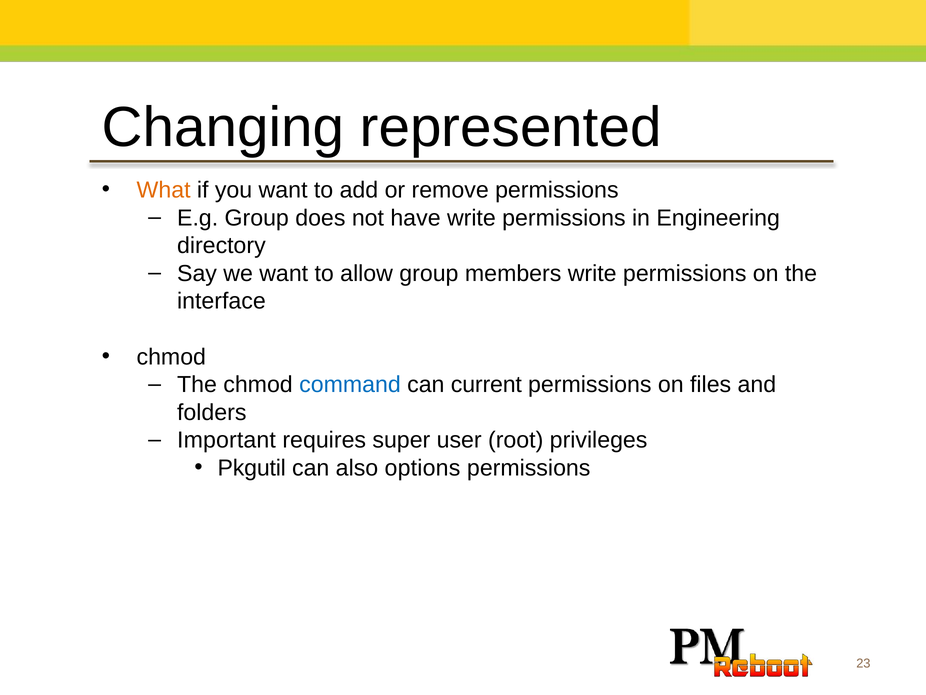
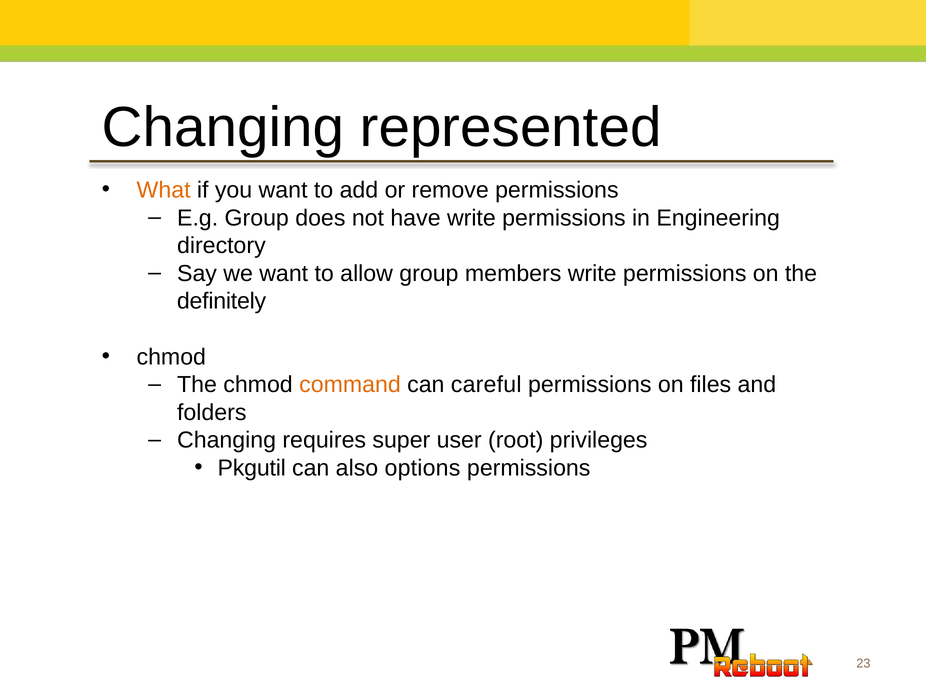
interface: interface -> definitely (222, 301)
command colour: blue -> orange (350, 384)
current: current -> careful (486, 384)
Important: Important -> Changing (227, 440)
